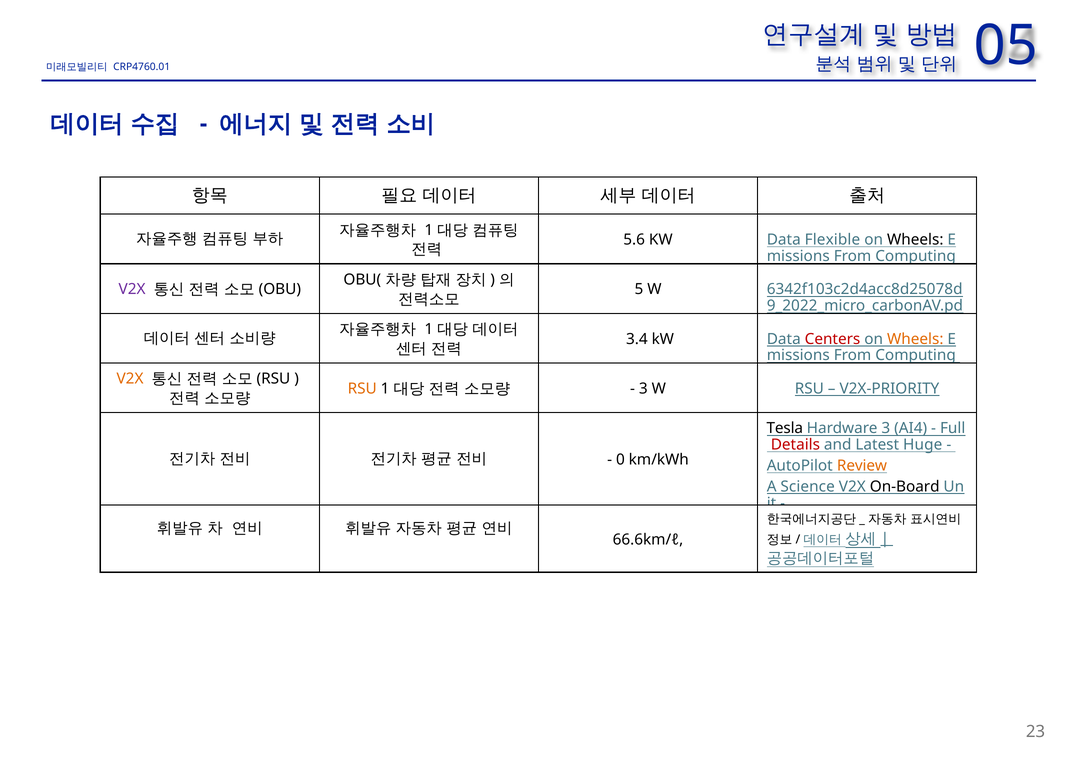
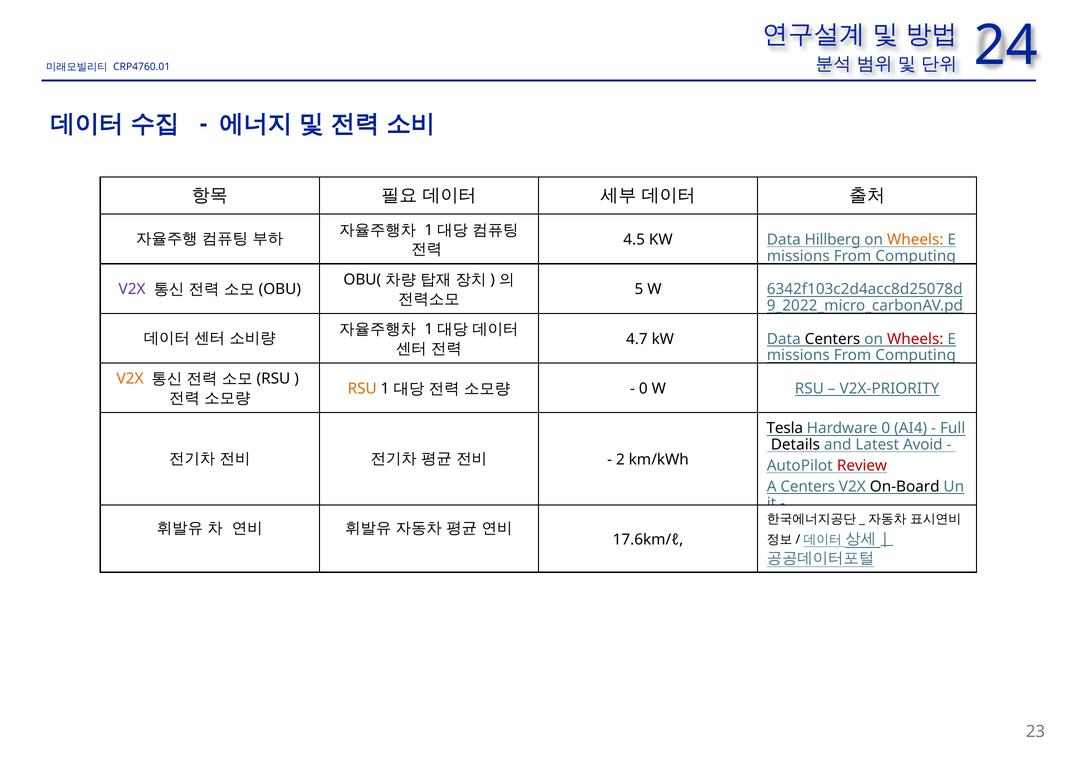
05: 05 -> 24 (1006, 46)
5.6: 5.6 -> 4.5 (634, 240)
Flexible: Flexible -> Hillberg (833, 240)
Wheels colour: black -> orange (915, 240)
3.4: 3.4 -> 4.7 (637, 339)
Centers colour: red -> black (833, 339)
Wheels colour: orange -> red (915, 339)
3: 3 -> 0 (643, 389)
Hardware 3: 3 -> 0 (886, 429)
Details colour: red -> black (795, 445)
Huge: Huge -> Avoid (923, 445)
0: 0 -> 2 (620, 460)
Review colour: orange -> red (862, 466)
A Science: Science -> Centers (808, 487)
66.6km/ℓ: 66.6km/ℓ -> 17.6km/ℓ (648, 540)
